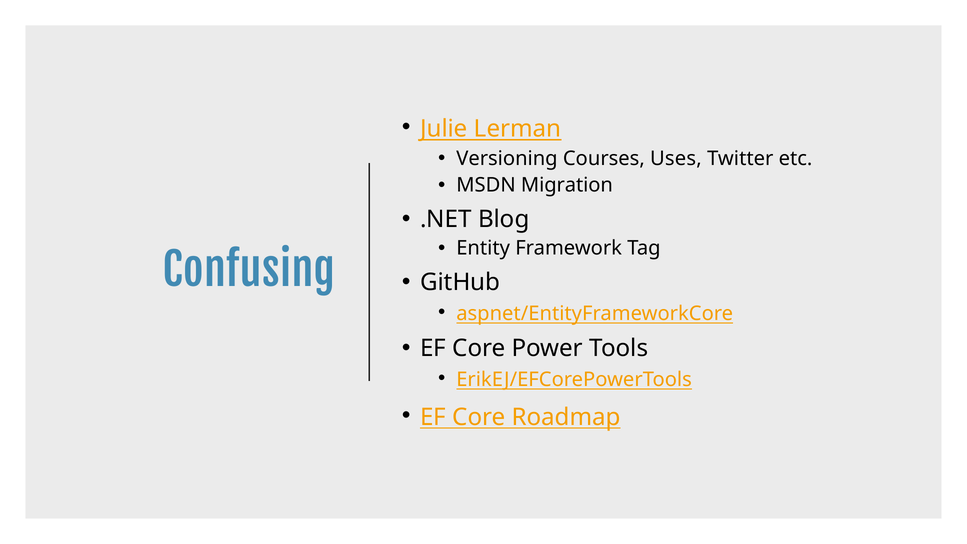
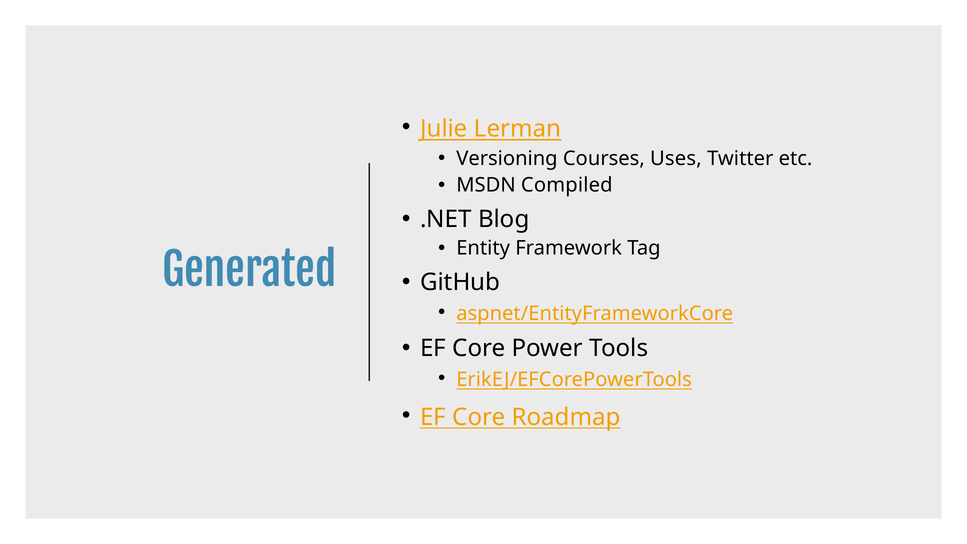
Migration: Migration -> Compiled (567, 185)
Confusing: Confusing -> Generated (249, 272)
